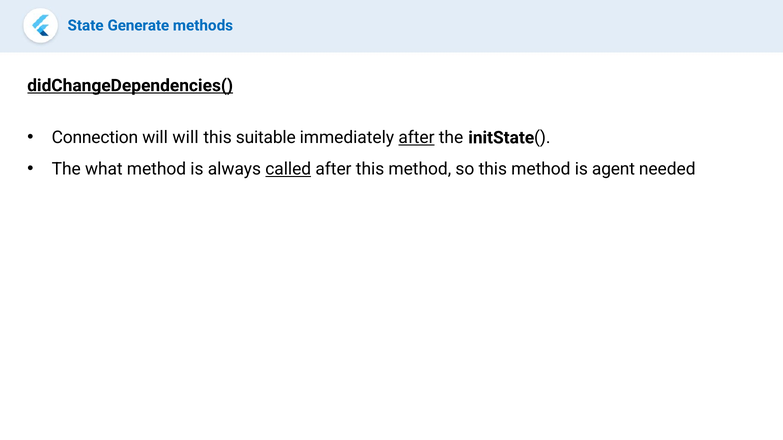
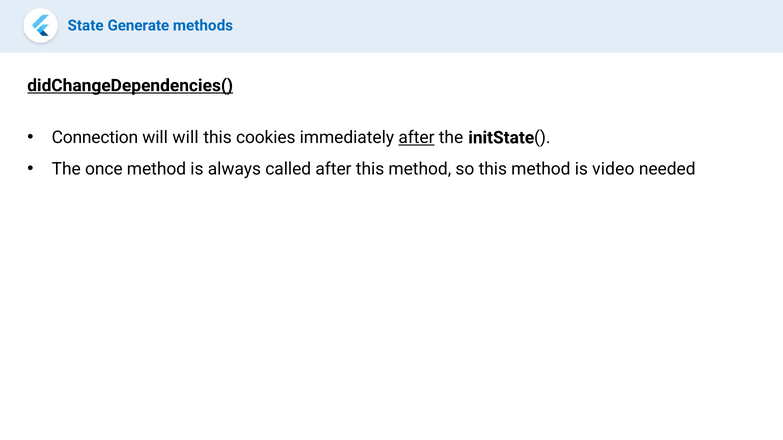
suitable: suitable -> cookies (266, 138)
what: what -> once (104, 169)
called underline: present -> none (288, 169)
agent: agent -> video (613, 169)
